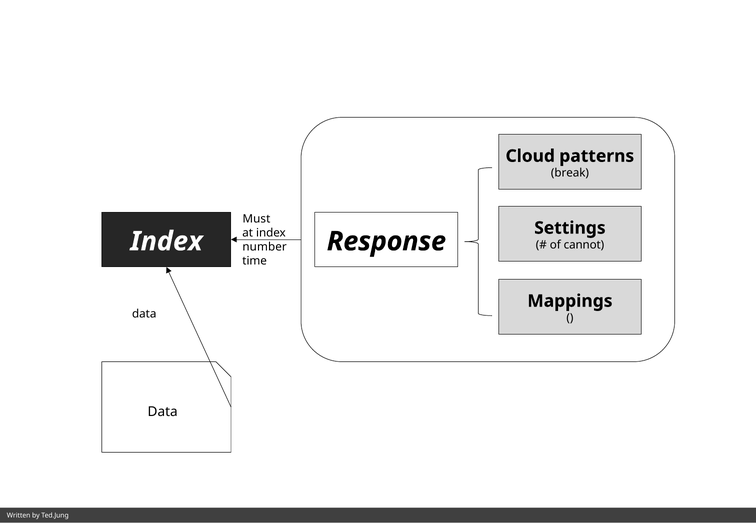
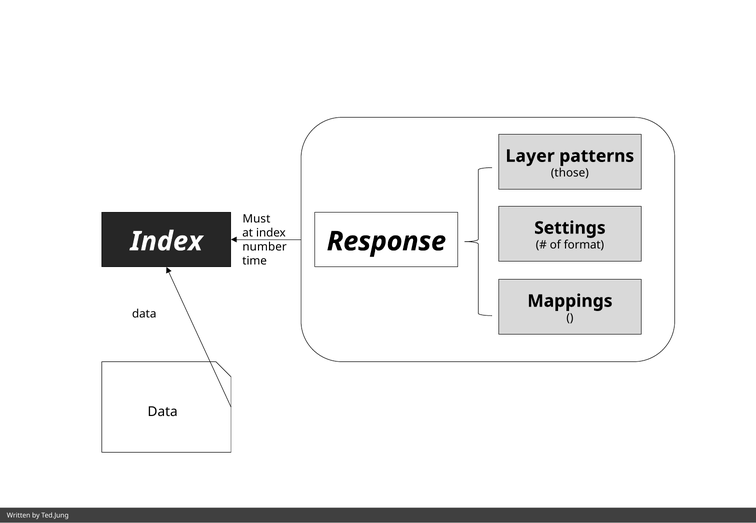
Cloud: Cloud -> Layer (530, 156)
break: break -> those (570, 173)
cannot: cannot -> format (584, 245)
